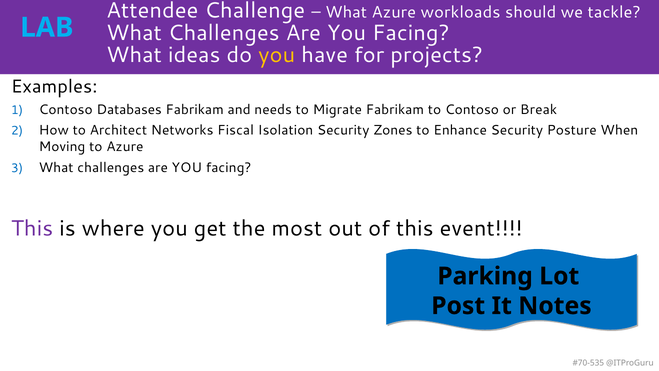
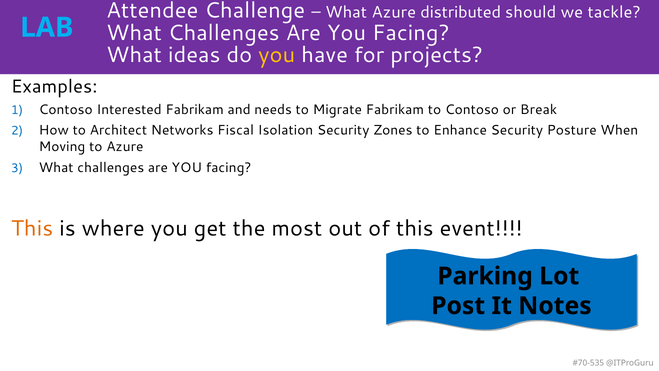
workloads: workloads -> distributed (461, 12)
Databases: Databases -> Interested (129, 110)
This colour: purple -> orange (32, 228)
